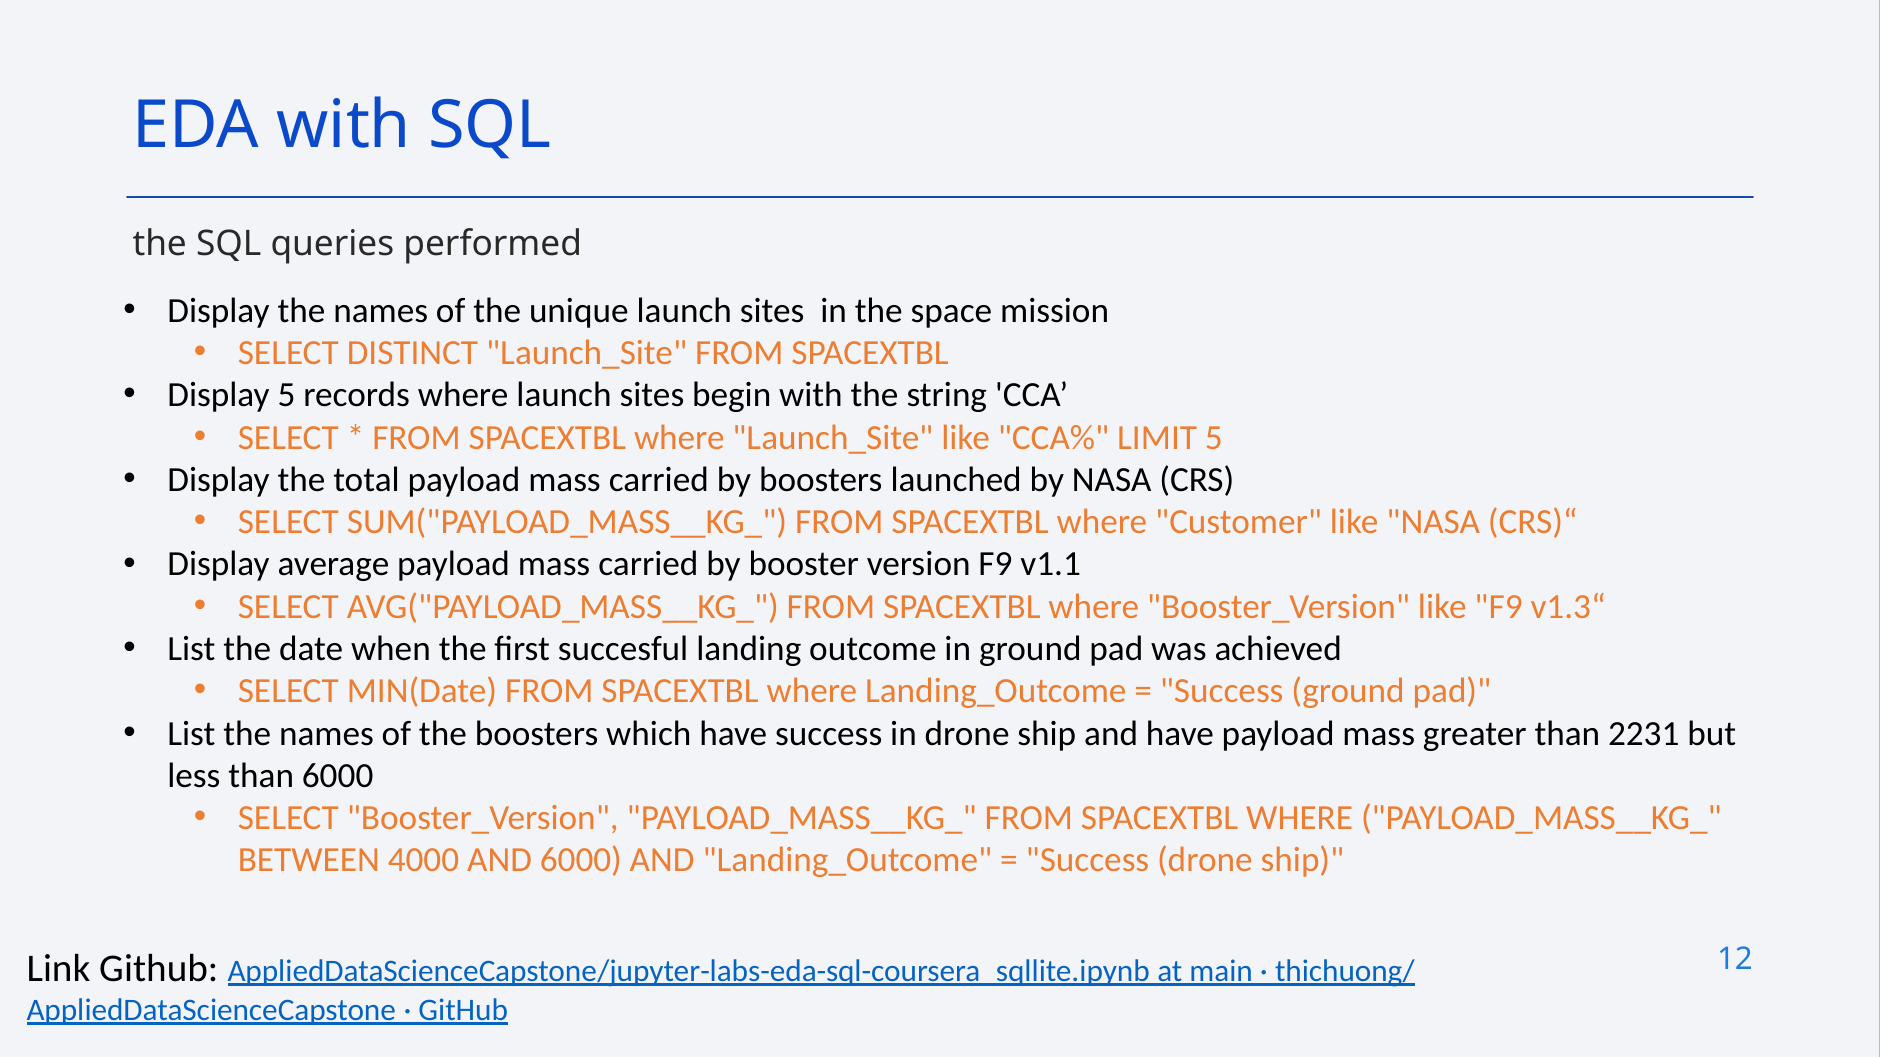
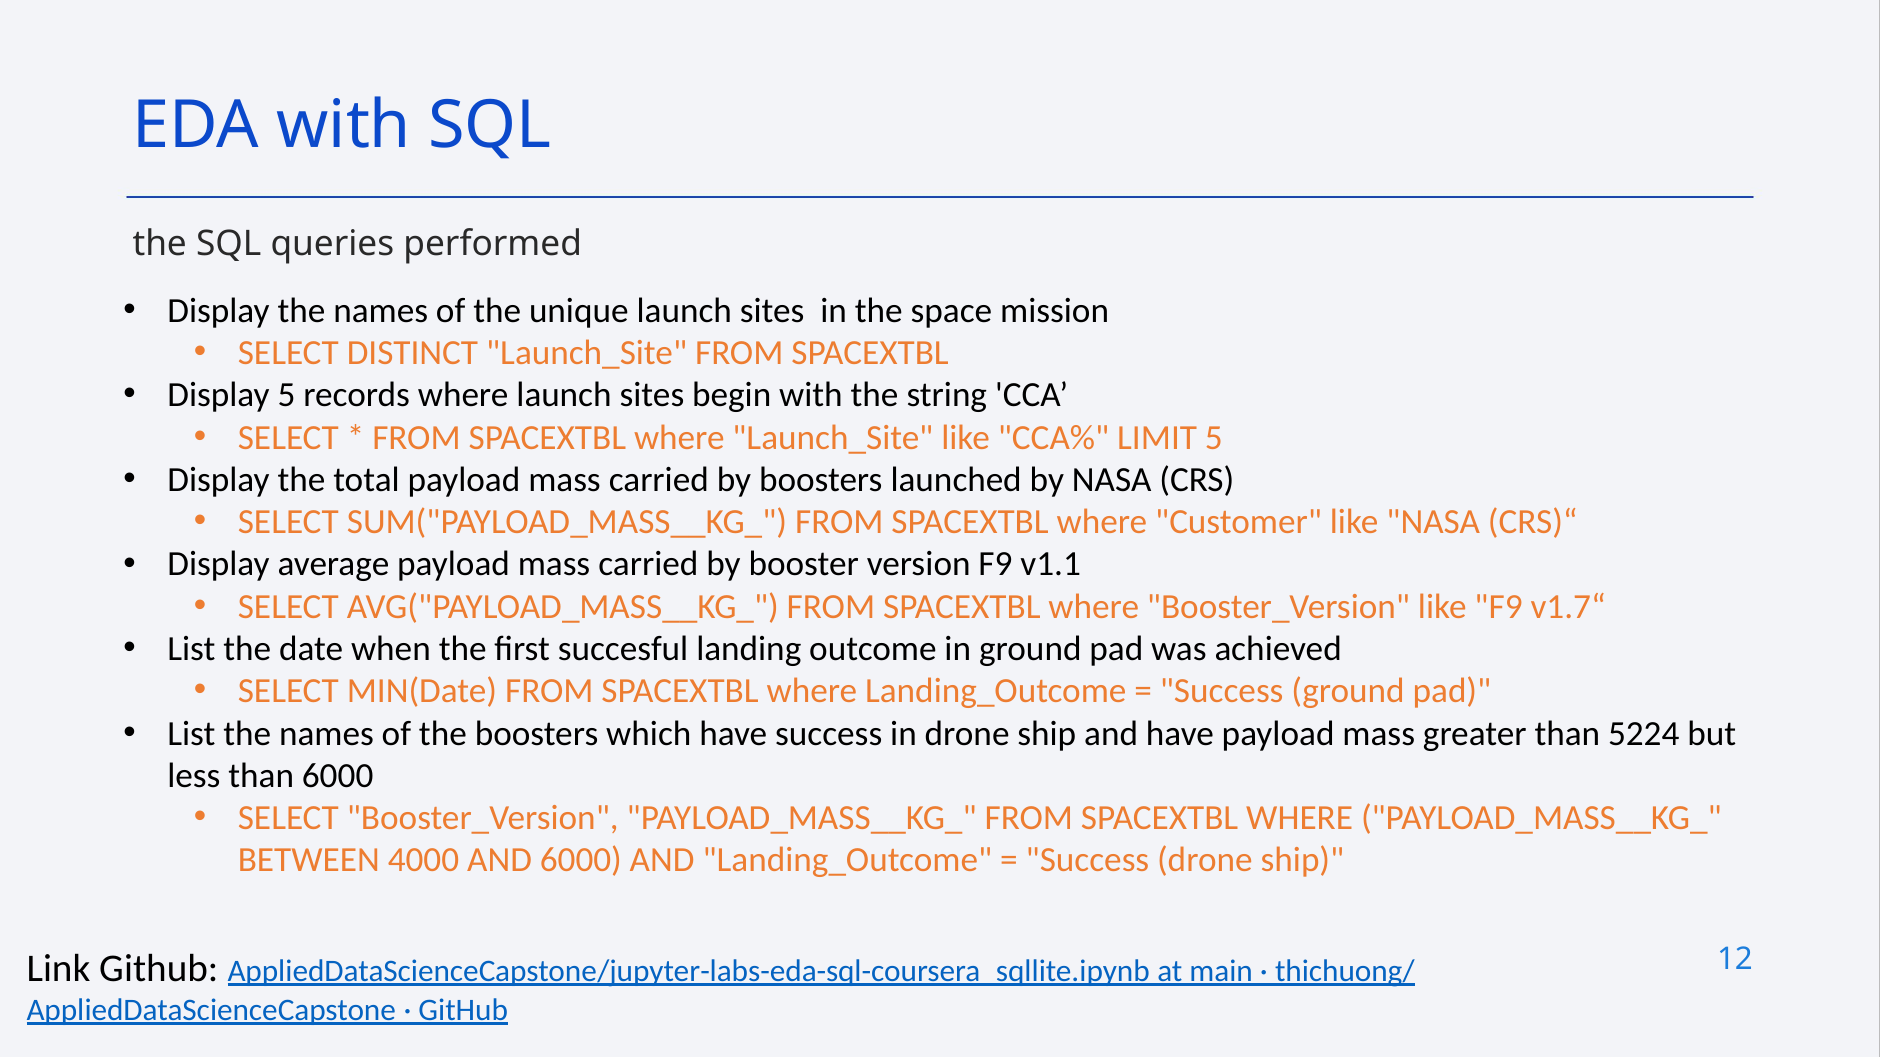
v1.3“: v1.3“ -> v1.7“ (1568, 607)
2231: 2231 -> 5224 (1644, 734)
